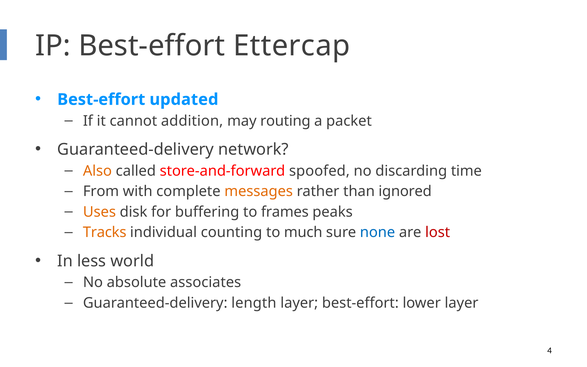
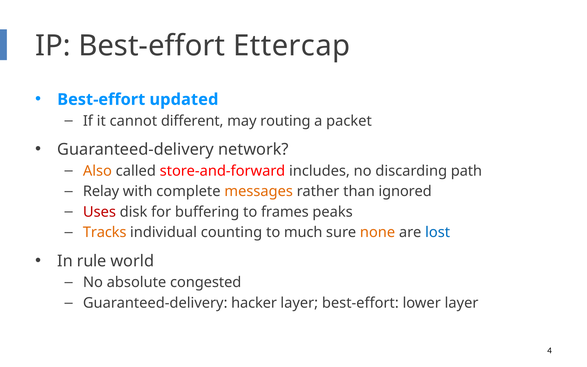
addition: addition -> different (192, 121)
spoofed: spoofed -> includes (319, 171)
time: time -> path (466, 171)
From: From -> Relay (101, 191)
Uses colour: orange -> red (99, 212)
none colour: blue -> orange (378, 232)
lost colour: red -> blue (438, 232)
less: less -> rule (92, 261)
associates: associates -> congested (206, 282)
length: length -> hacker (254, 303)
